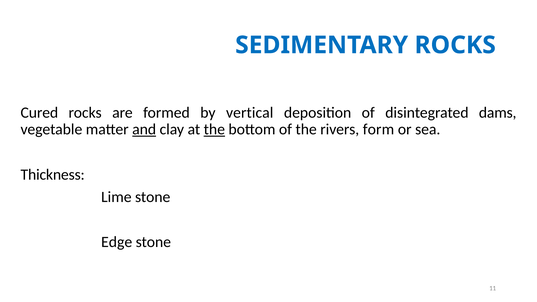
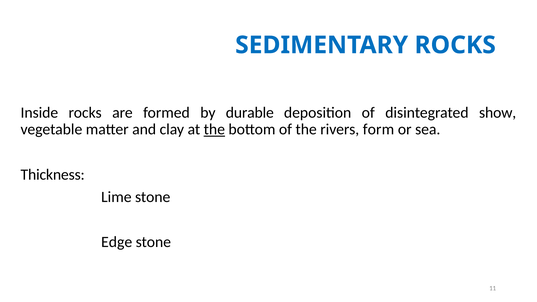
Cured: Cured -> Inside (39, 113)
vertical: vertical -> durable (250, 113)
dams: dams -> show (498, 113)
and underline: present -> none (144, 130)
